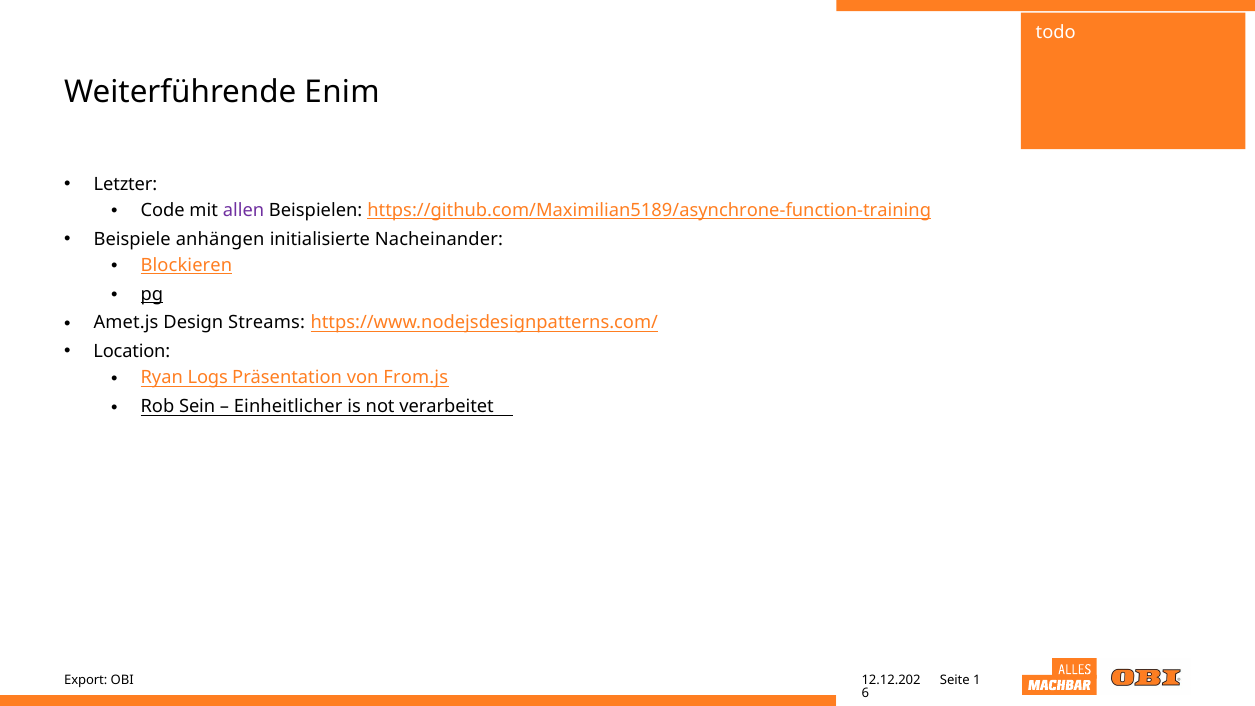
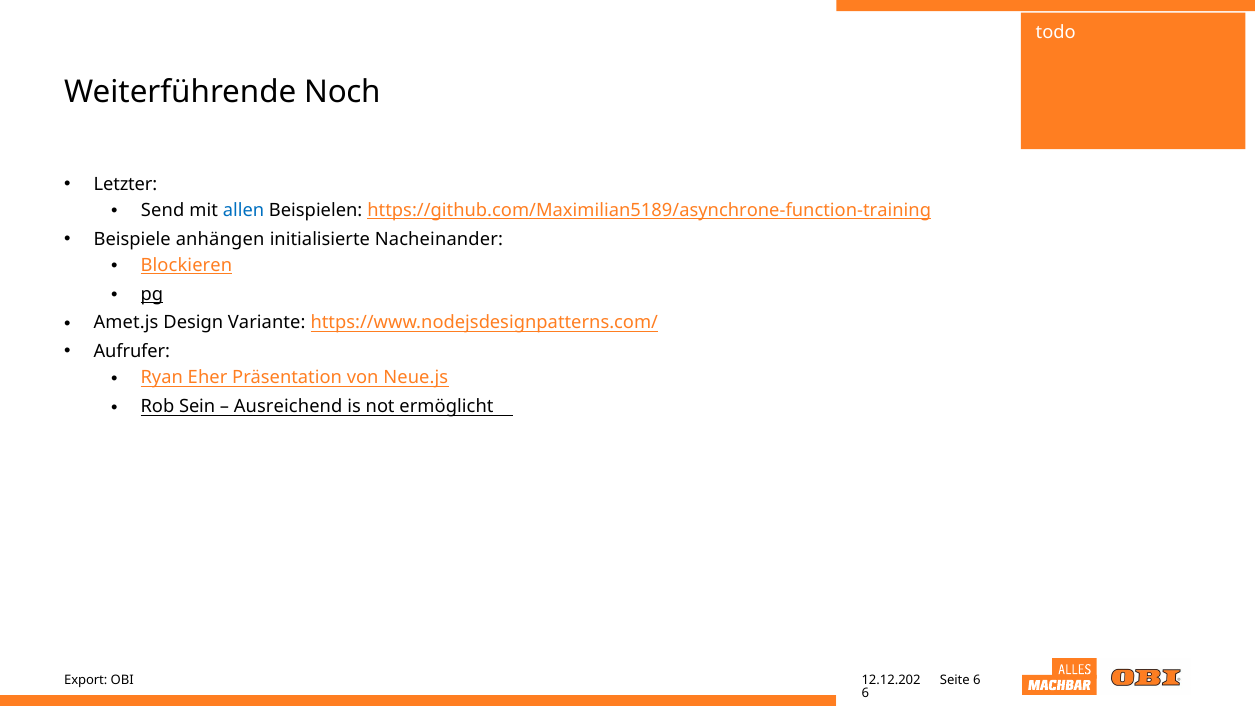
Enim: Enim -> Noch (342, 92)
Code: Code -> Send (163, 210)
allen colour: purple -> blue (243, 210)
Streams: Streams -> Variante (267, 323)
Location: Location -> Aufrufer (132, 352)
Logs: Logs -> Eher (208, 378)
From.js: From.js -> Neue.js (416, 378)
Einheitlicher: Einheitlicher -> Ausreichend (288, 407)
verarbeitet: verarbeitet -> ermöglicht (447, 407)
Seite 1: 1 -> 6 (977, 680)
